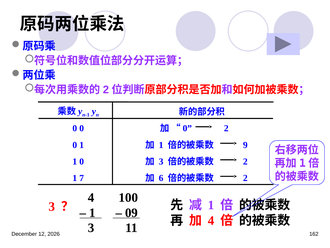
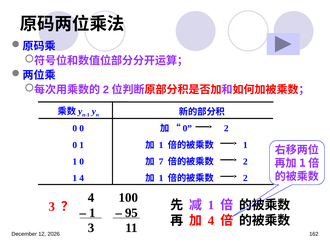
9: 9 -> 1 (245, 145)
3: 3 -> 7 (161, 161)
1 7: 7 -> 4 (82, 178)
6: 6 -> 1 (161, 178)
09: 09 -> 95 (131, 212)
